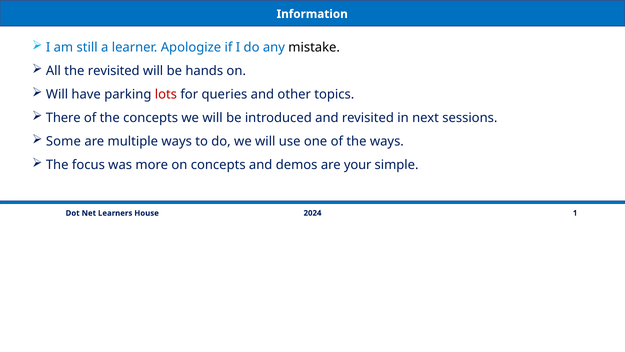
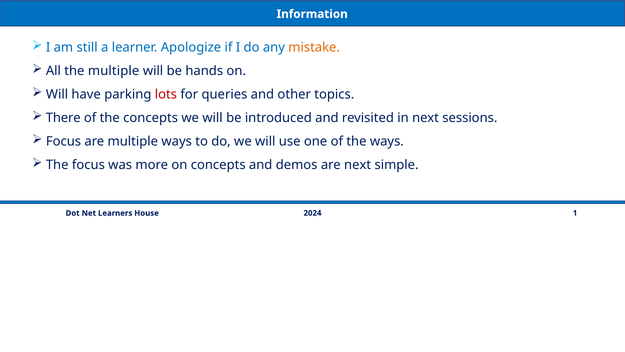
mistake colour: black -> orange (314, 47)
the revisited: revisited -> multiple (114, 71)
Some: Some -> Focus (63, 141)
are your: your -> next (358, 165)
